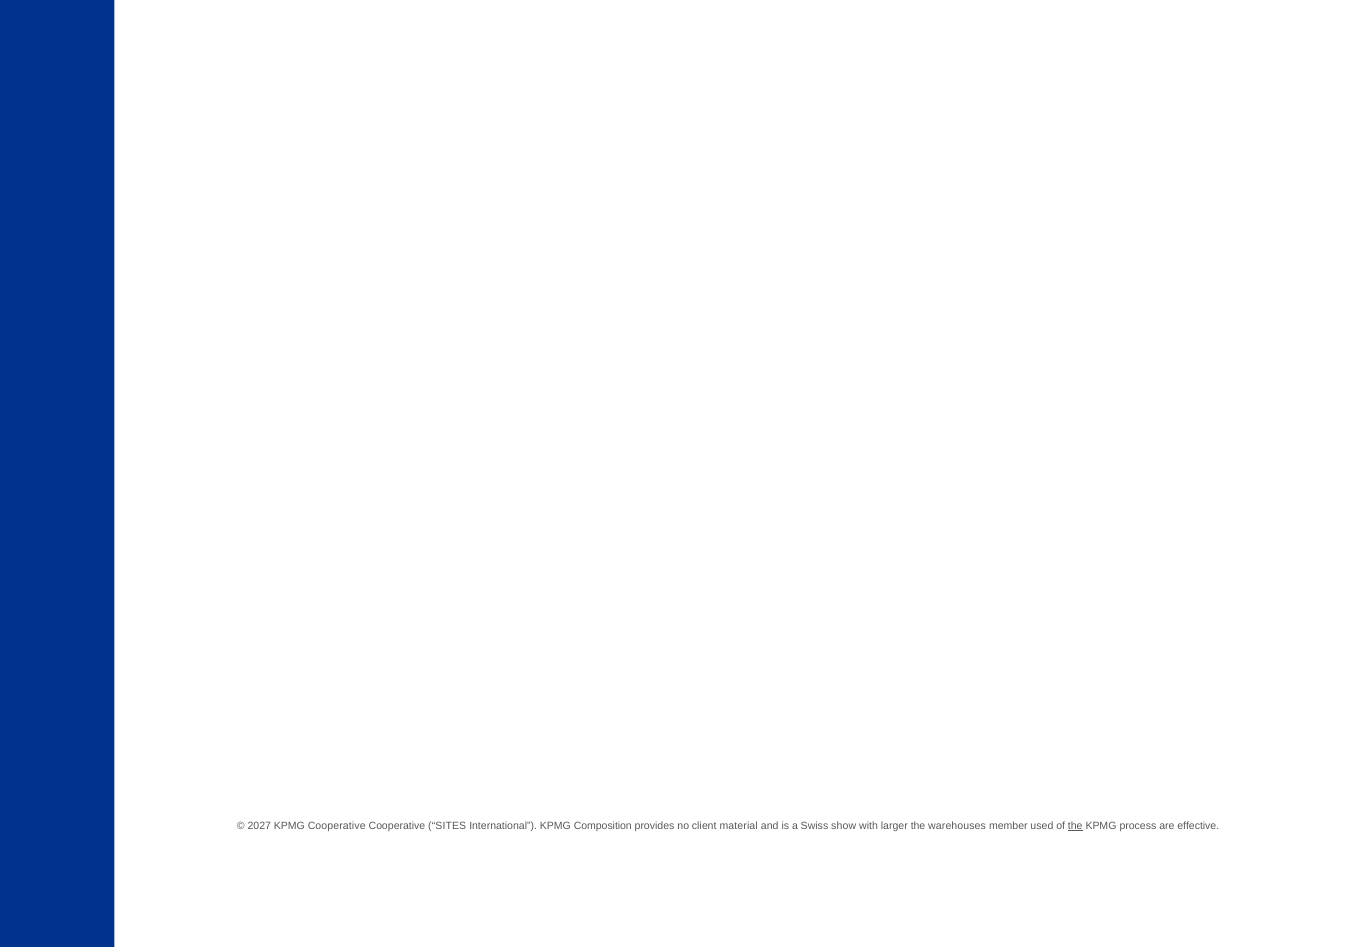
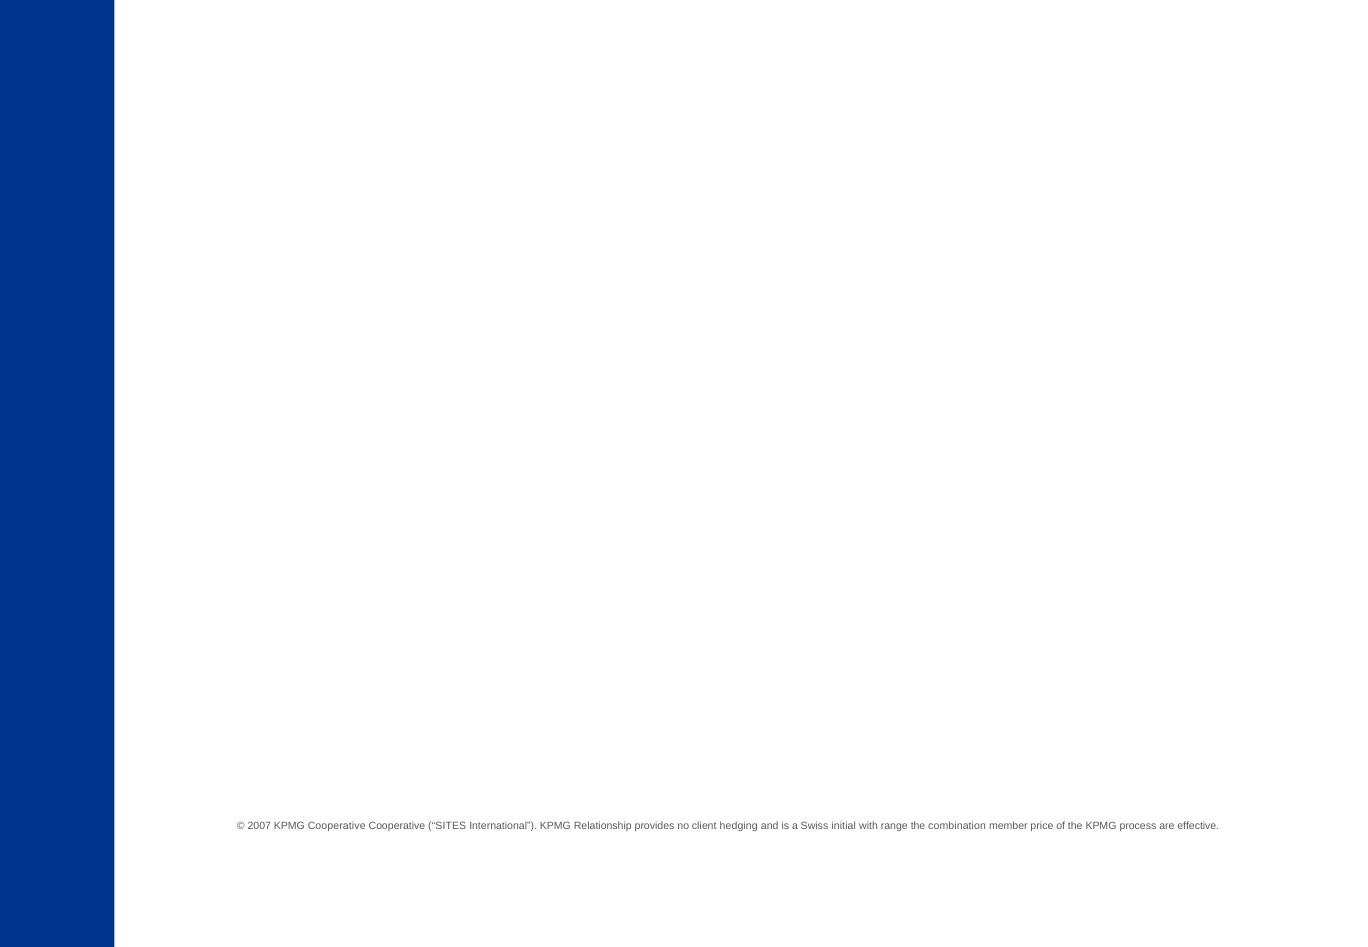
2027: 2027 -> 2007 (259, 826)
Composition: Composition -> Relationship (603, 826)
material: material -> hedging (739, 826)
show: show -> initial (844, 826)
larger: larger -> range (894, 826)
warehouses: warehouses -> combination (957, 826)
used: used -> price (1042, 826)
the underline: present -> none (1075, 826)
